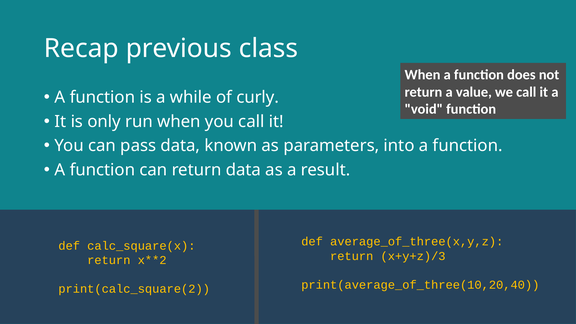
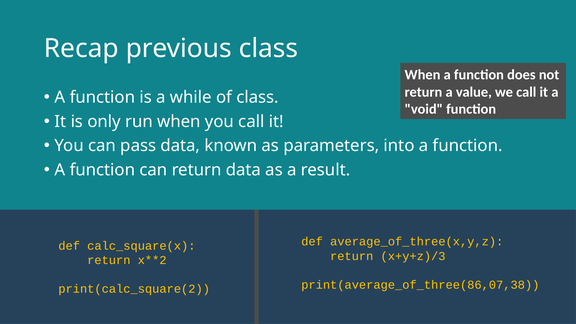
of curly: curly -> class (258, 97)
print(average_of_three(10,20,40: print(average_of_three(10,20,40 -> print(average_of_three(86,07,38 (420, 285)
